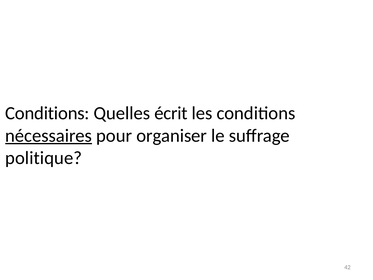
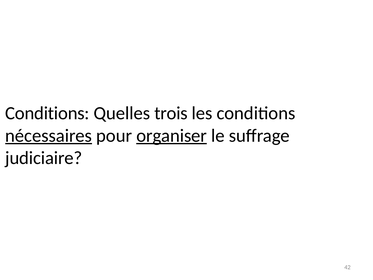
écrit: écrit -> trois (171, 113)
organiser underline: none -> present (172, 135)
politique: politique -> judiciaire (44, 158)
